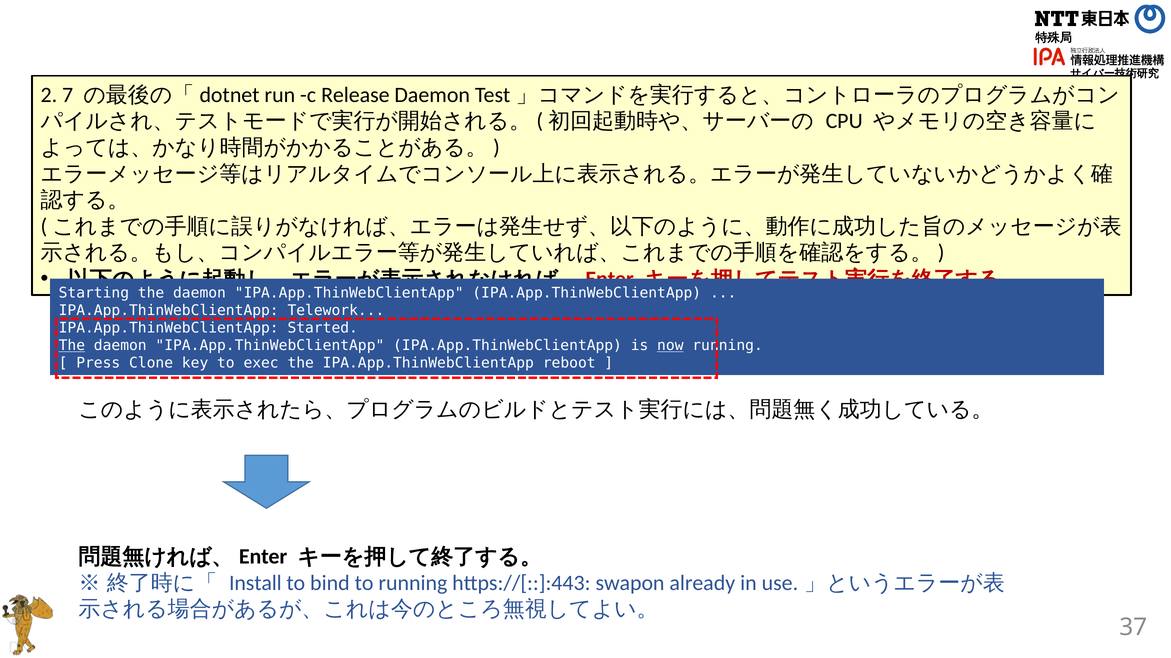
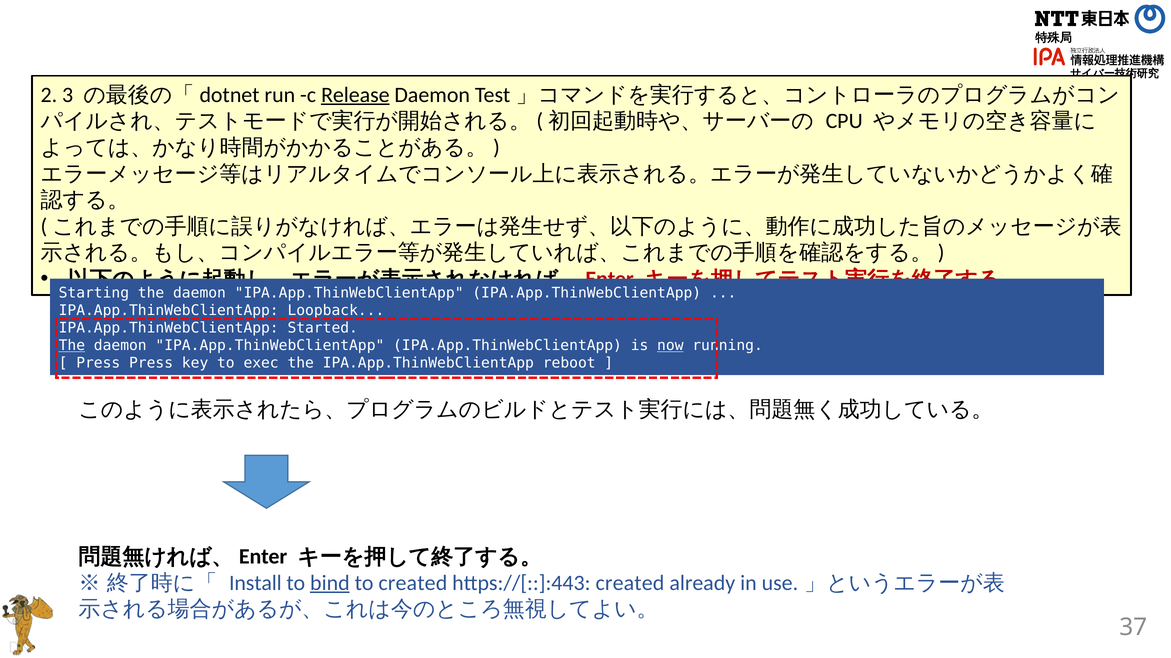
7: 7 -> 3 (68, 95)
Release underline: none -> present (355, 95)
Telework: Telework -> Loopback (336, 311)
Press Clone: Clone -> Press (151, 363)
bind underline: none -> present (330, 583)
to running: running -> created (413, 583)
https://[::]:443 swapon: swapon -> created (630, 583)
